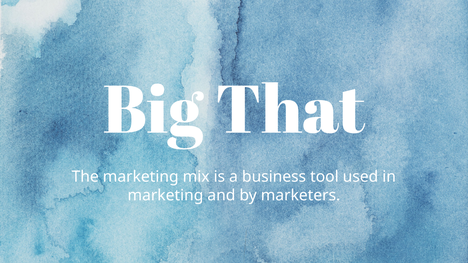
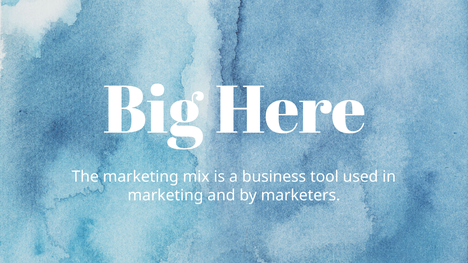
That: That -> Here (291, 111)
